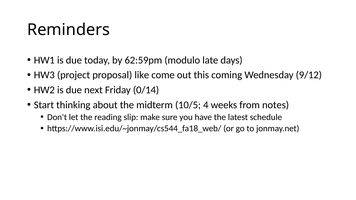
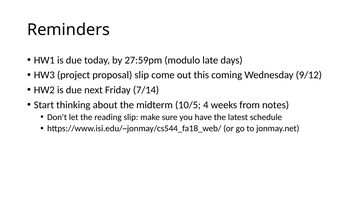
62:59pm: 62:59pm -> 27:59pm (143, 60)
proposal like: like -> slip (142, 75)
0/14: 0/14 -> 7/14 (146, 90)
